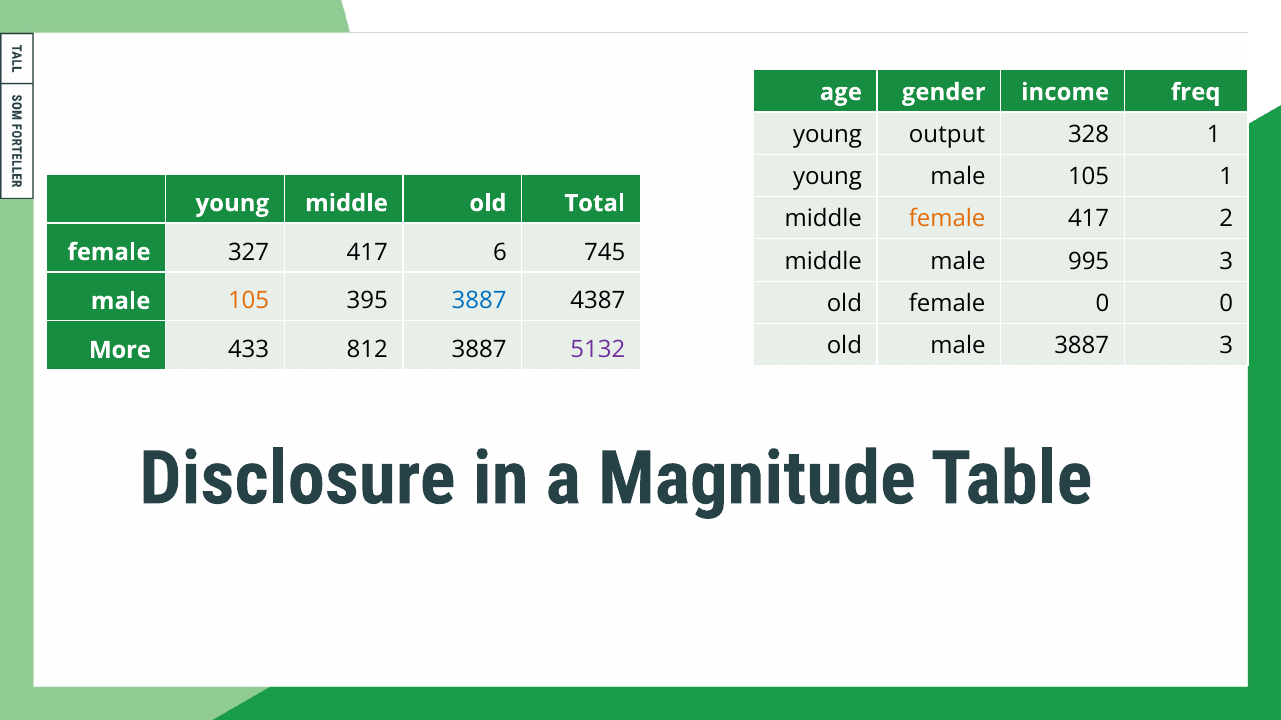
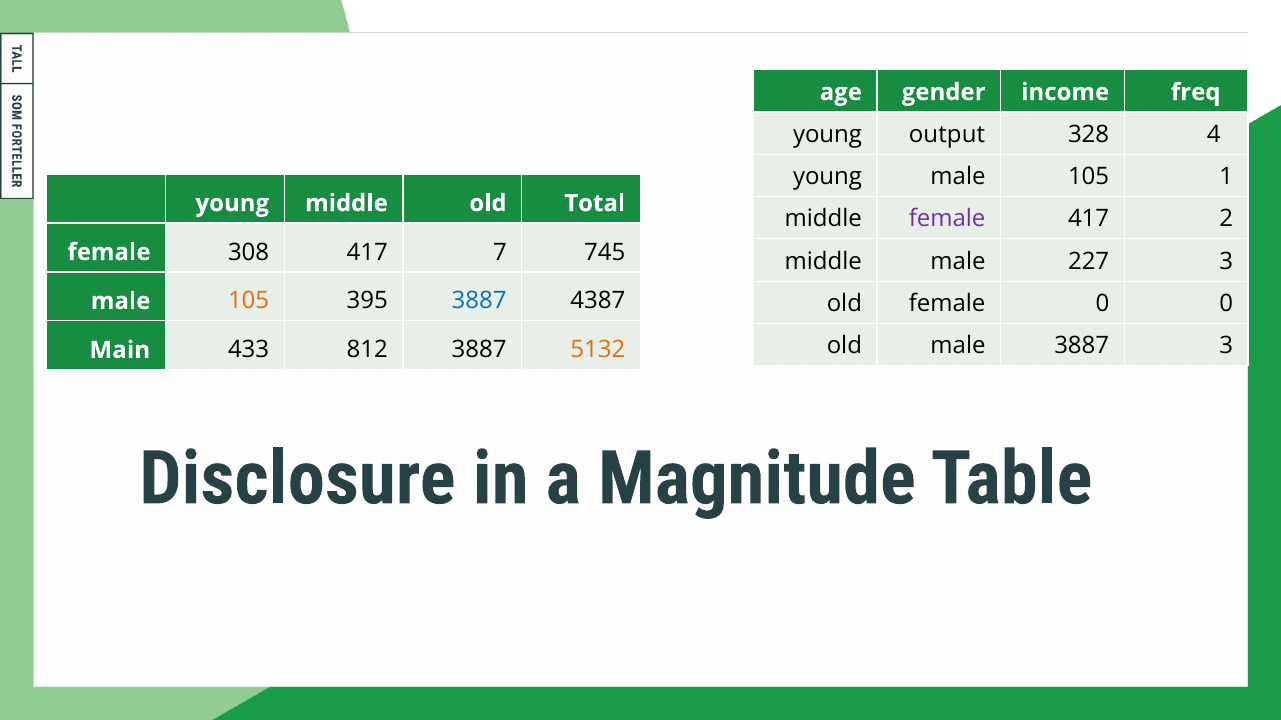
328 1: 1 -> 4 (1214, 135)
female colour: orange -> purple (947, 219)
327: 327 -> 308 (249, 252)
6: 6 -> 7 (500, 252)
995: 995 -> 227 (1089, 262)
More: More -> Main (120, 350)
5132 colour: purple -> orange (598, 350)
